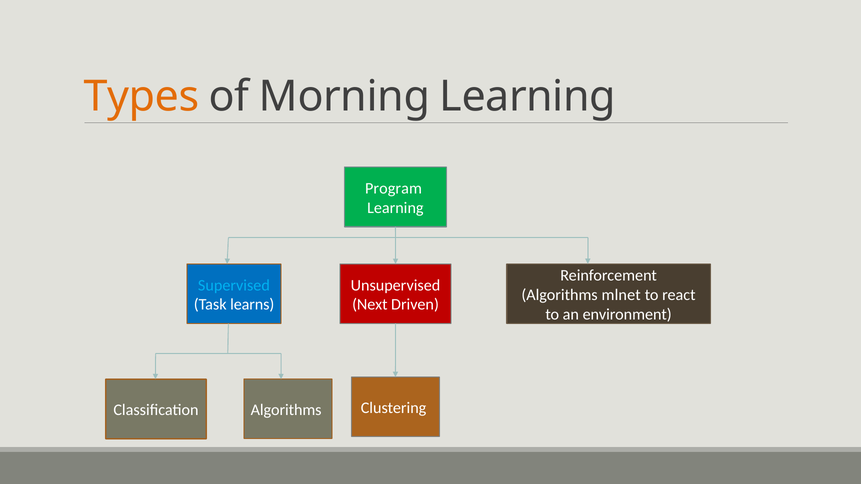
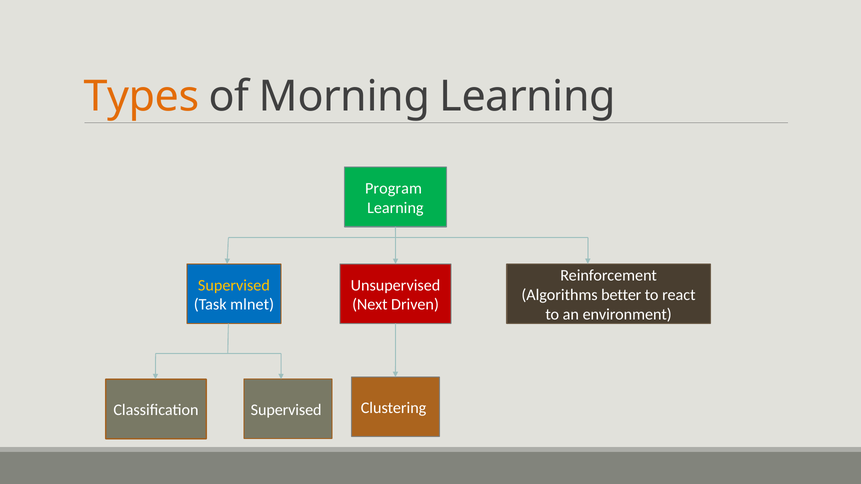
Supervised colour: light blue -> yellow (234, 285)
mlnet: mlnet -> better (621, 295)
learns: learns -> mlnet (252, 305)
Classification Algorithms: Algorithms -> Supervised (286, 410)
